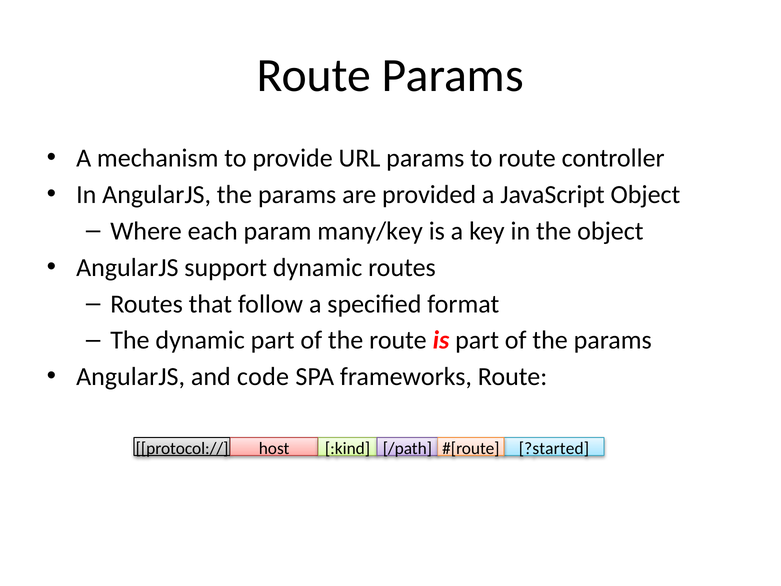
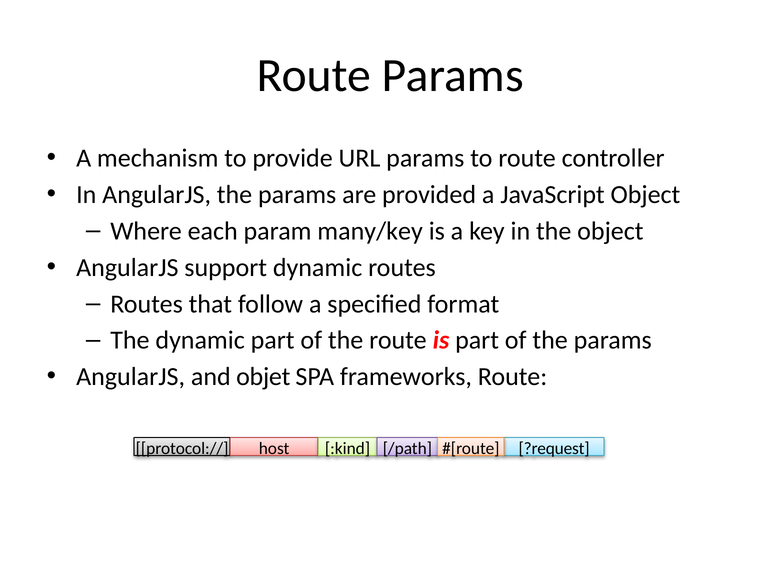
code: code -> objet (263, 377)
?started: ?started -> ?request (554, 448)
